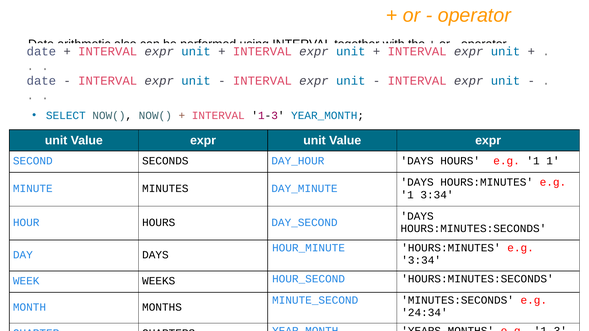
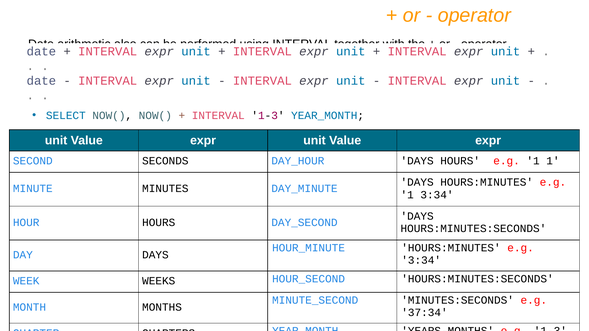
24:34: 24:34 -> 37:34 (424, 313)
